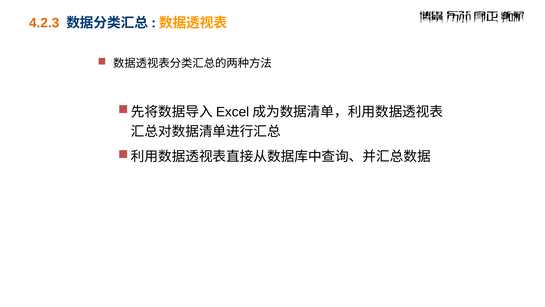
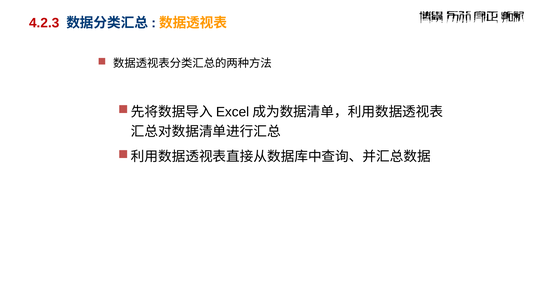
4.2.3 colour: orange -> red (44, 23)
